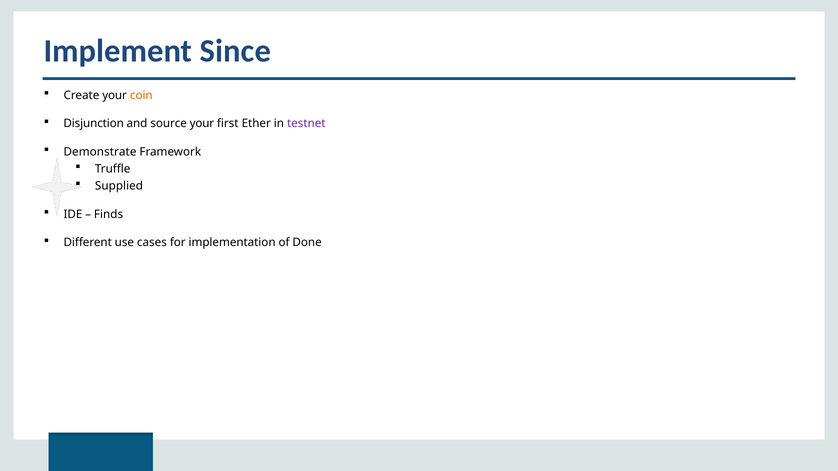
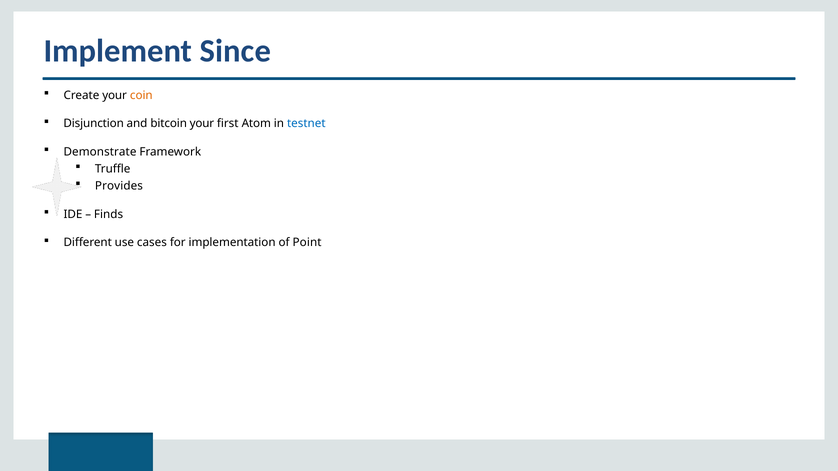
source: source -> bitcoin (169, 124)
Ether: Ether -> Atom (256, 124)
testnet colour: purple -> blue (306, 124)
Supplied: Supplied -> Provides (119, 186)
Done: Done -> Point (307, 243)
